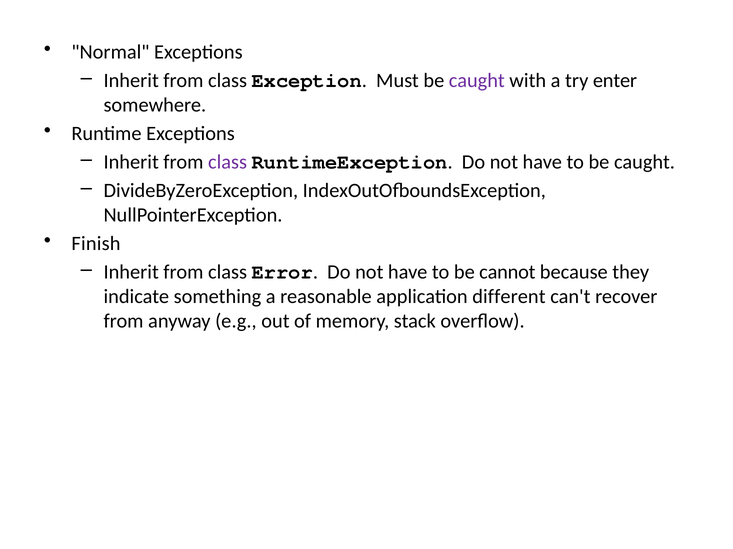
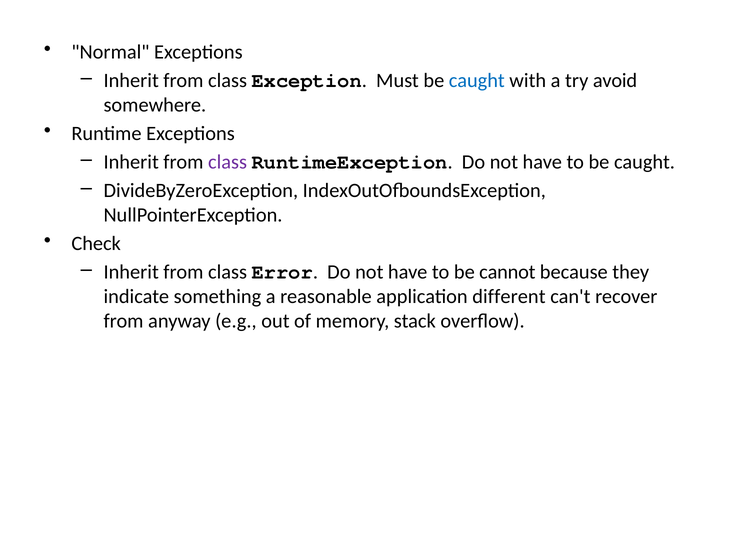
caught colour: purple -> blue (477, 81)
enter: enter -> avoid (615, 81)
Finish: Finish -> Check (96, 244)
